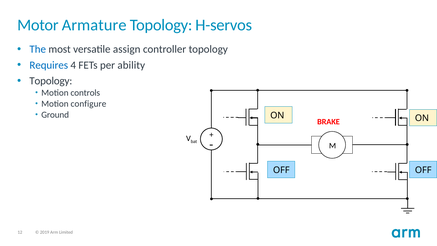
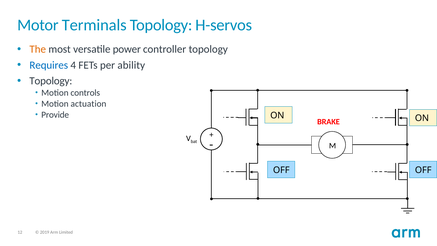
Armature: Armature -> Terminals (94, 25)
The colour: blue -> orange (38, 49)
assign: assign -> power (127, 49)
configure: configure -> actuation (88, 104)
Ground: Ground -> Provide (55, 115)
